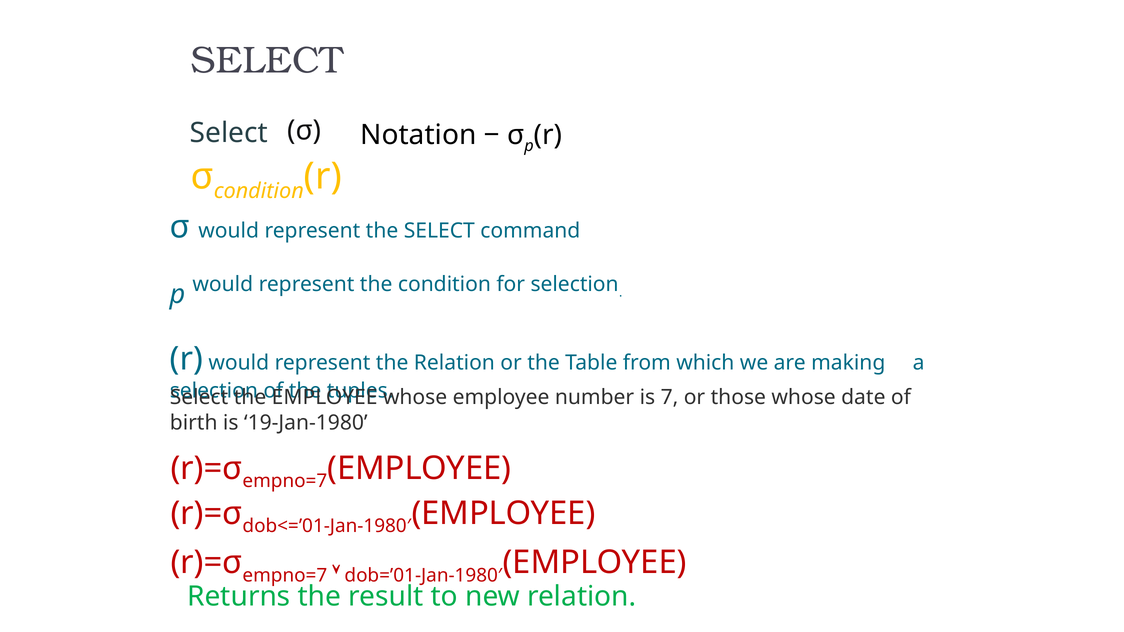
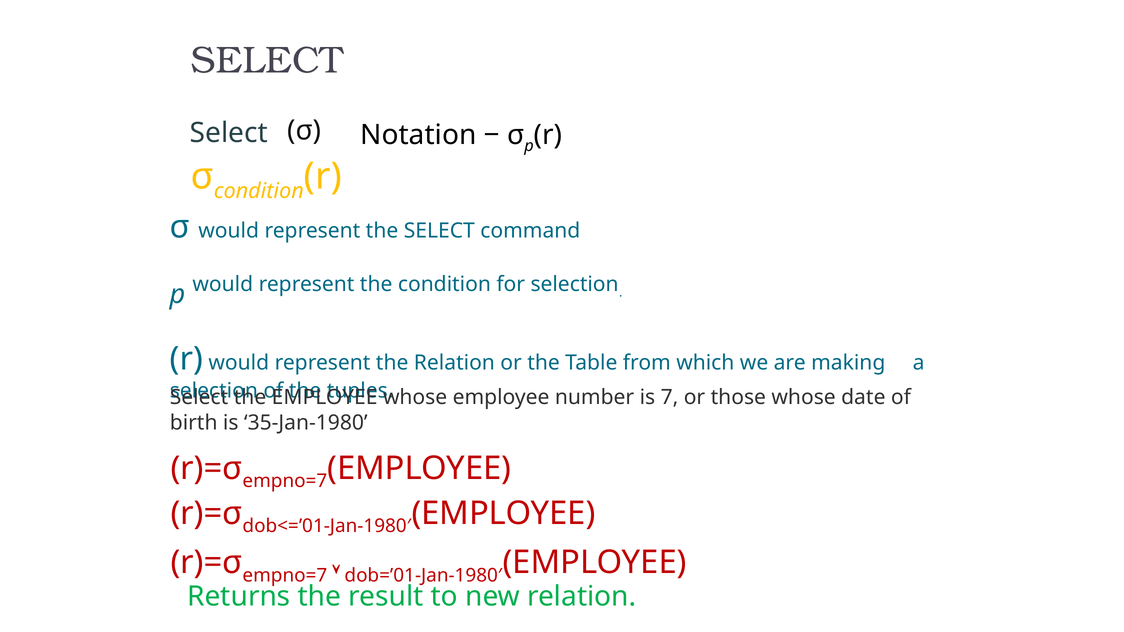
19-Jan-1980: 19-Jan-1980 -> 35-Jan-1980 (306, 423)
